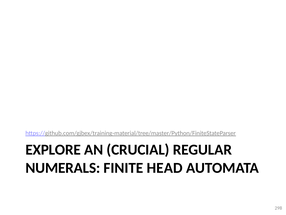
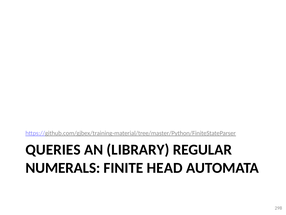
EXPLORE: EXPLORE -> QUERIES (53, 149)
CRUCIAL: CRUCIAL -> LIBRARY (138, 149)
